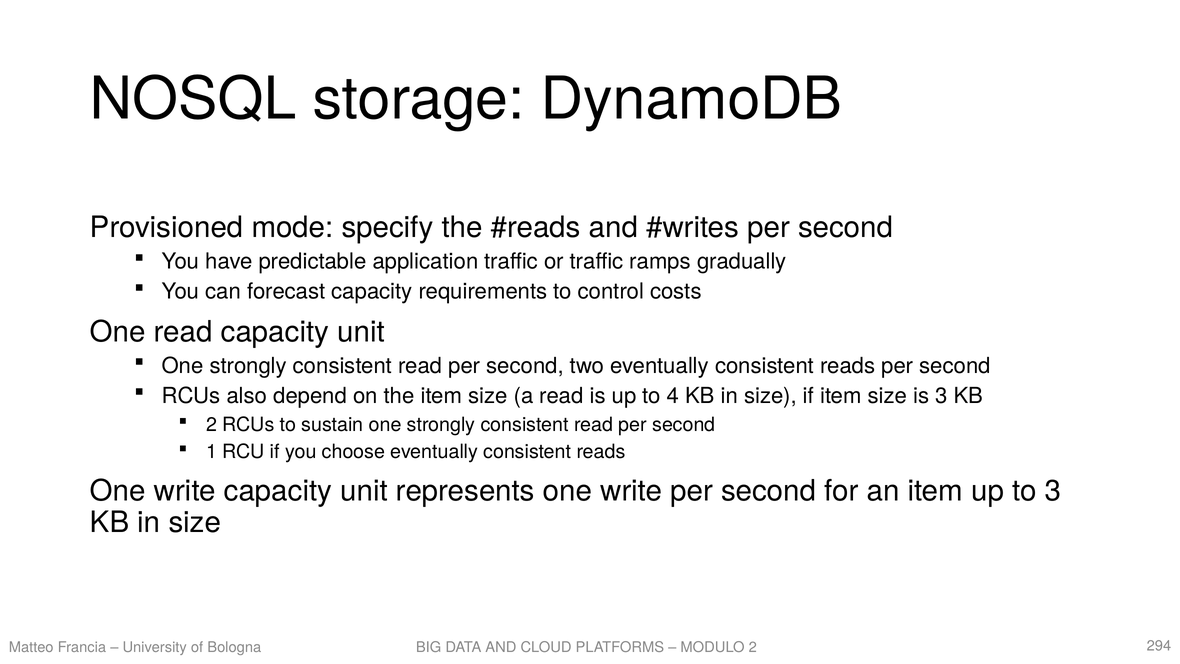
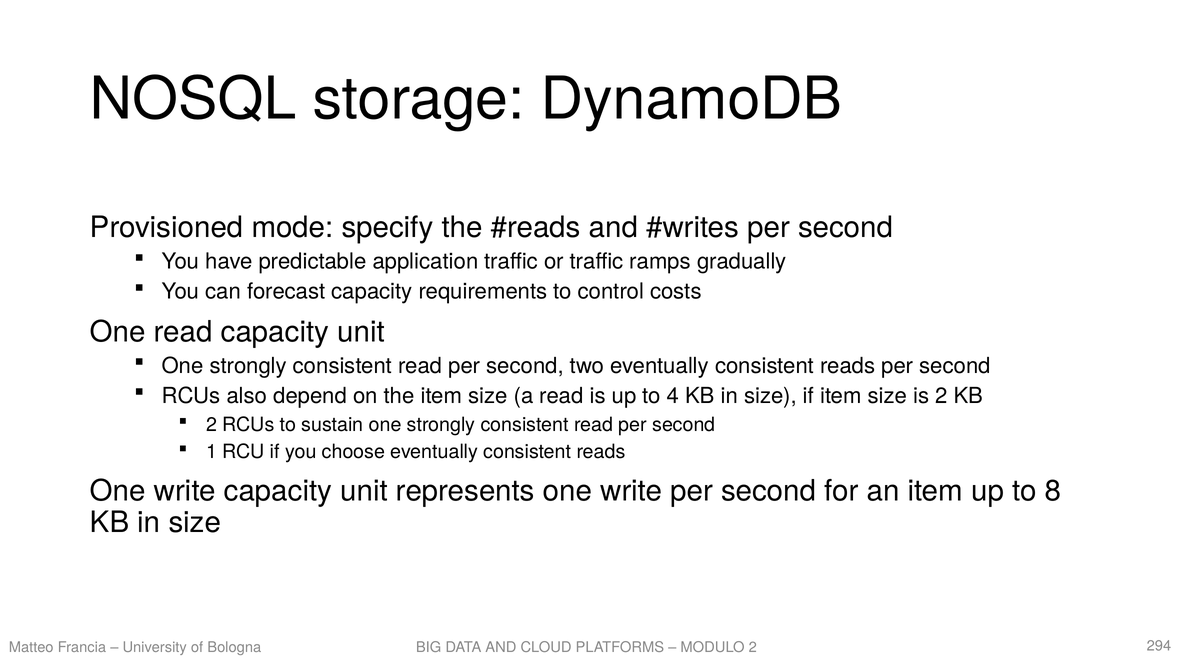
is 3: 3 -> 2 (941, 396)
to 3: 3 -> 8 (1053, 491)
